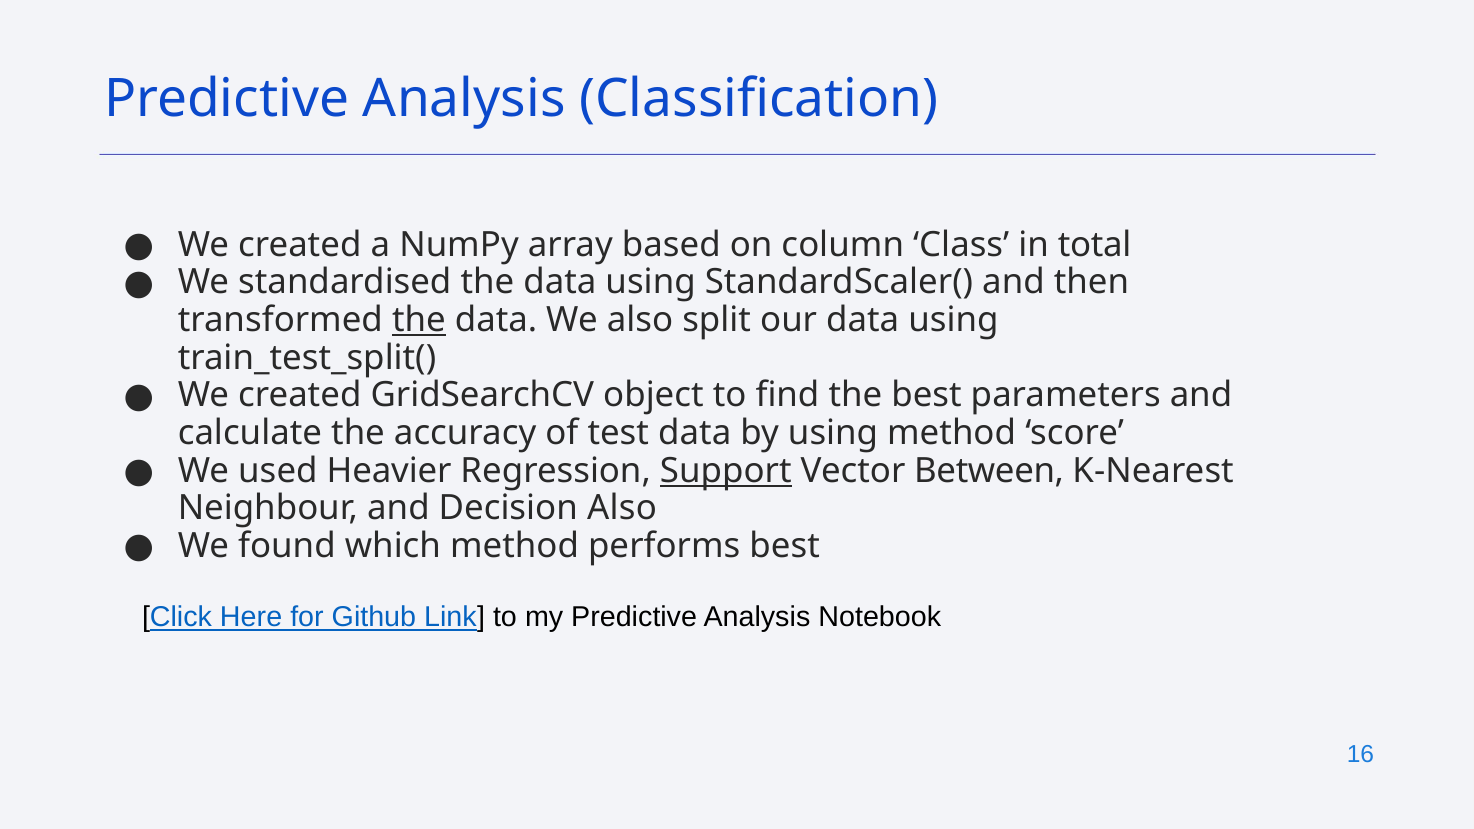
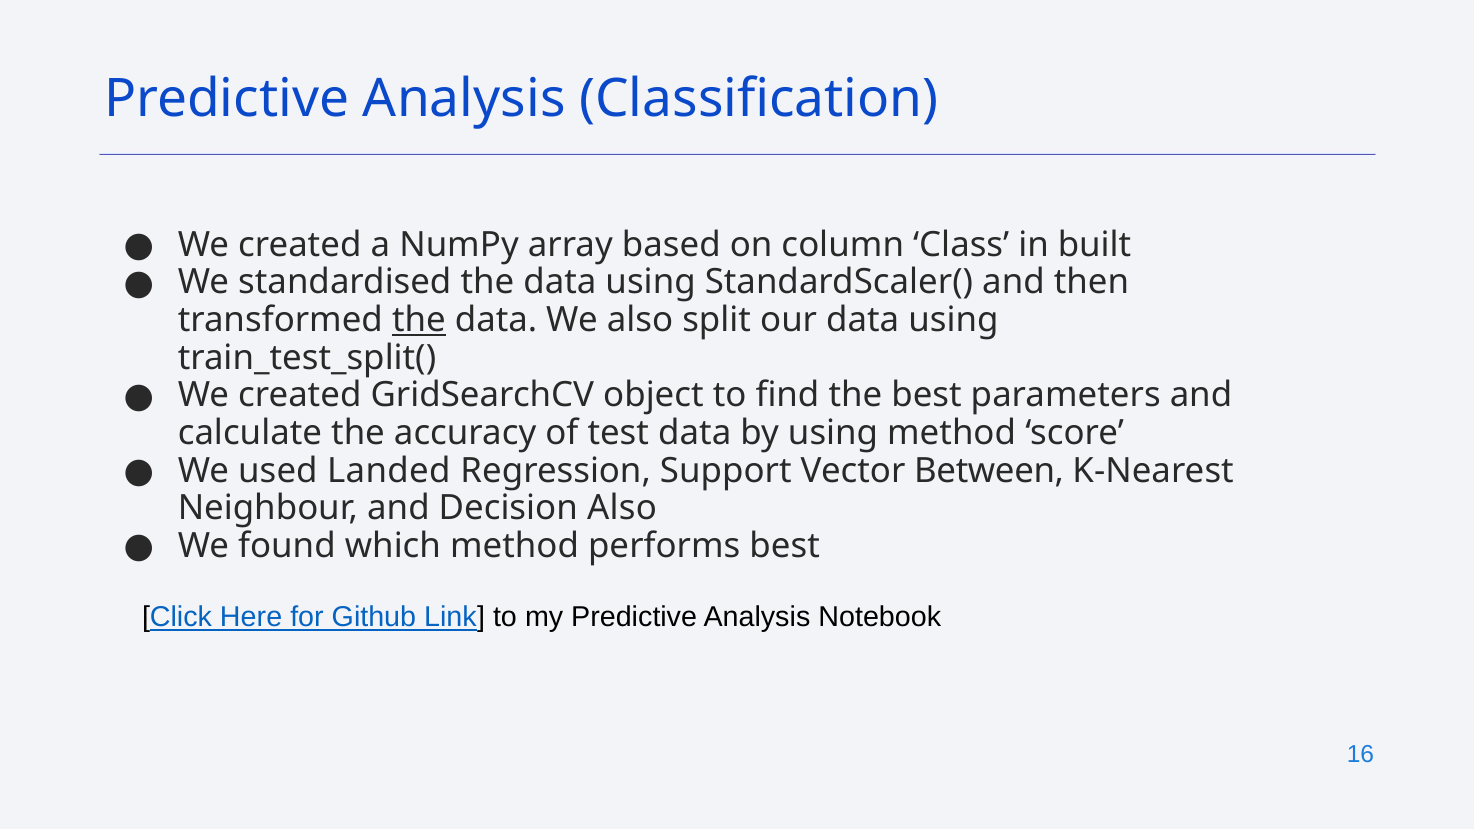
total: total -> built (1094, 245)
Heavier: Heavier -> Landed (389, 471)
Support underline: present -> none (726, 471)
